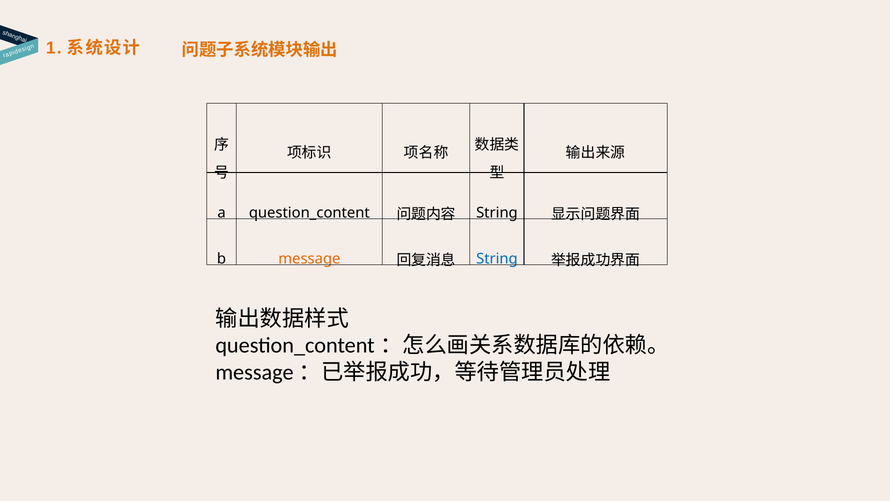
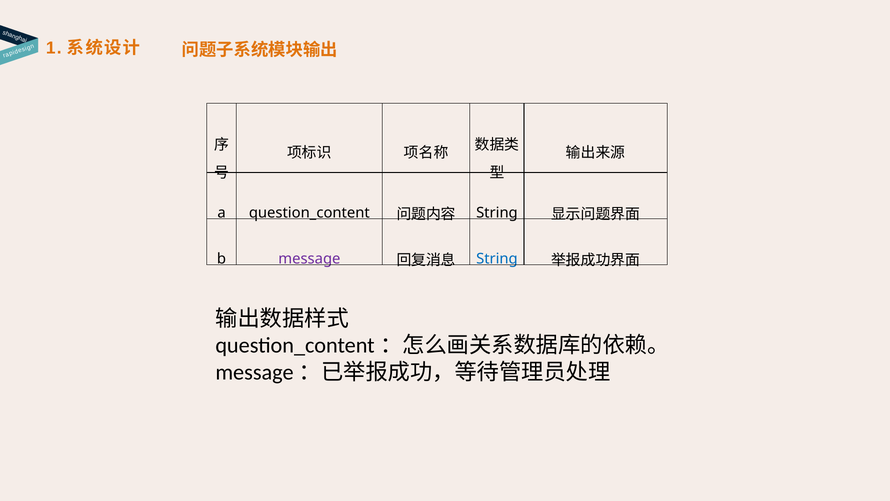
message colour: orange -> purple (309, 259)
